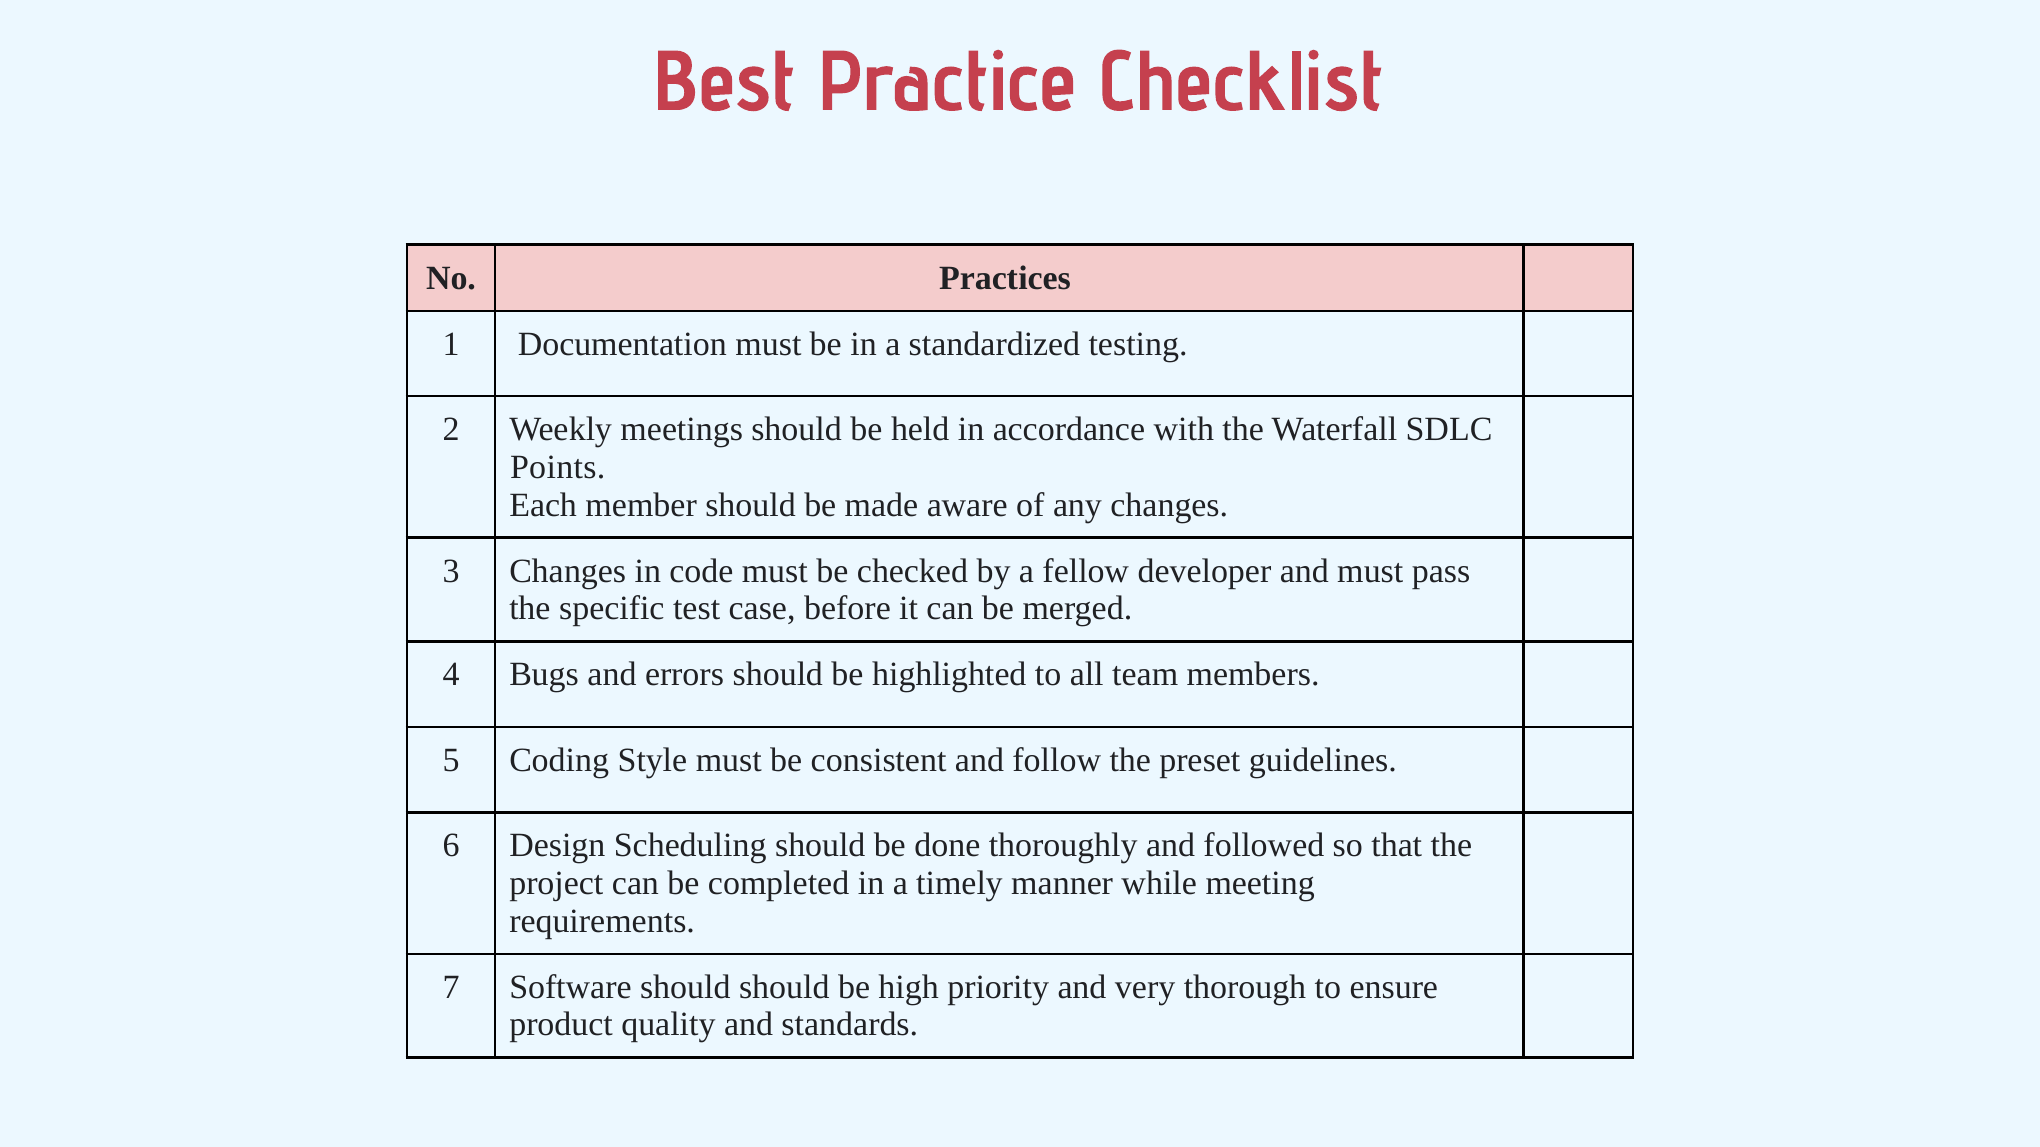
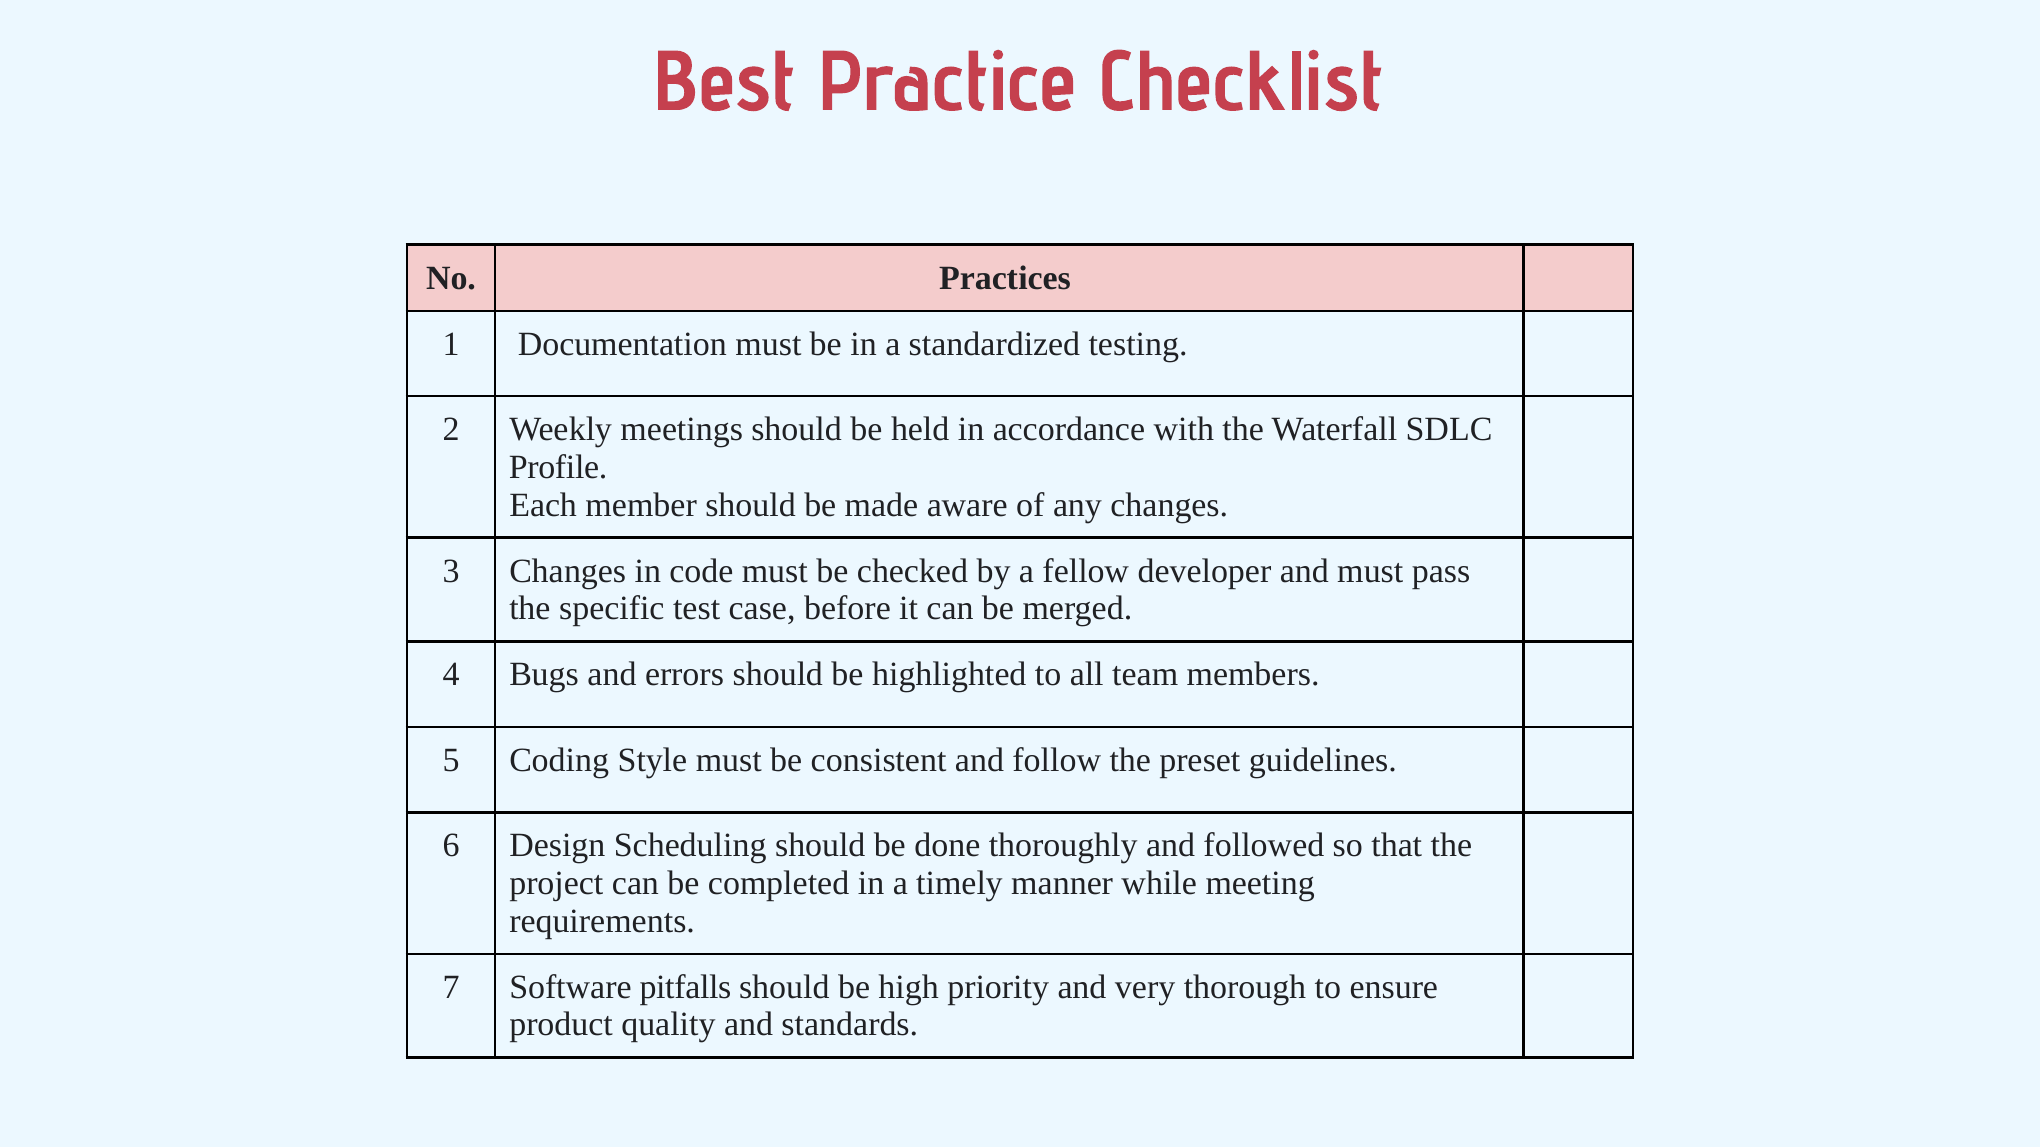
Points: Points -> Profile (558, 467)
Software should: should -> pitfalls (685, 988)
